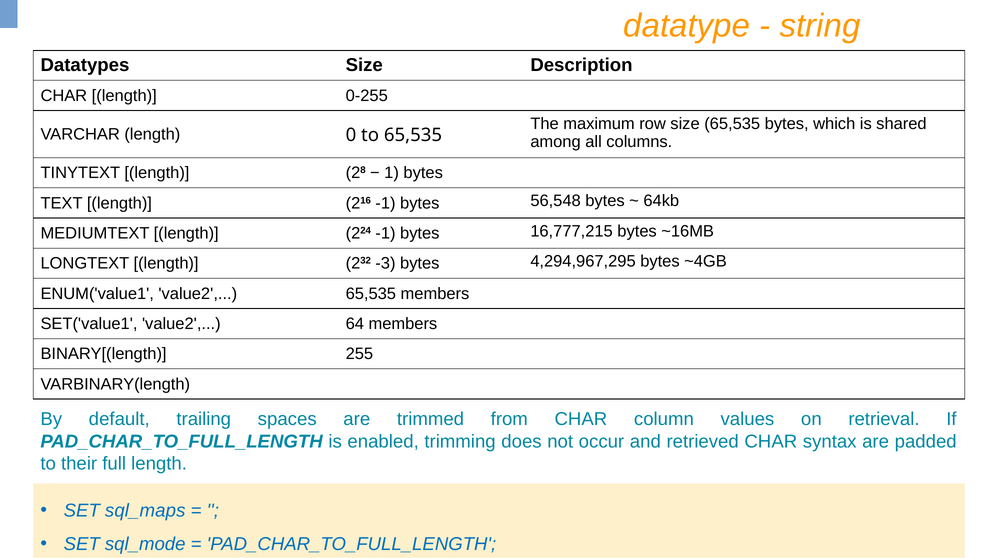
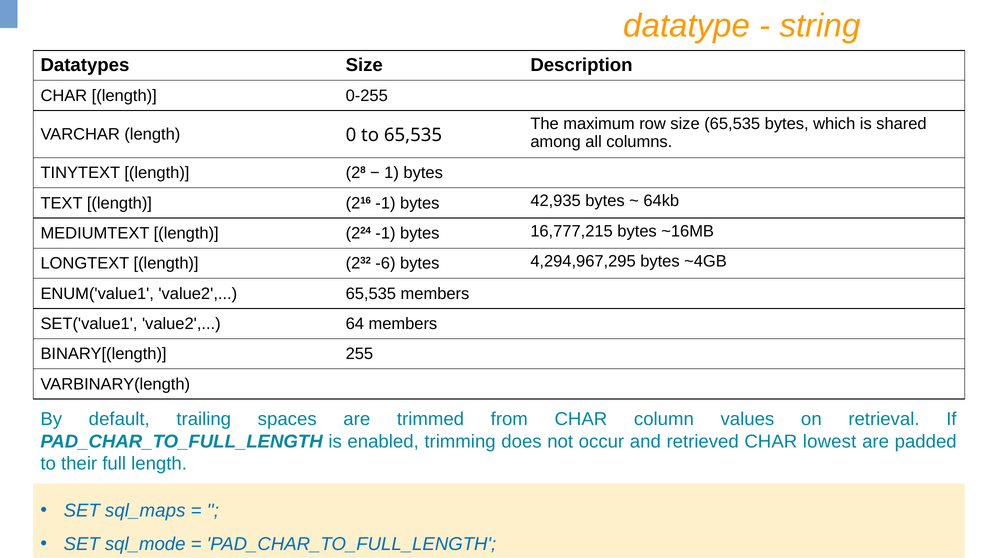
56,548: 56,548 -> 42,935 (556, 201)
-3: -3 -> -6 (385, 263)
syntax: syntax -> lowest (830, 441)
